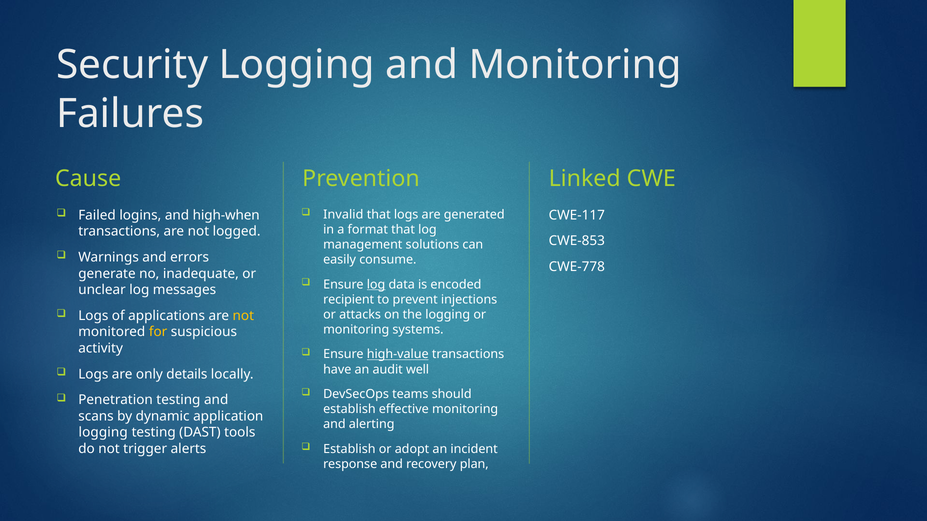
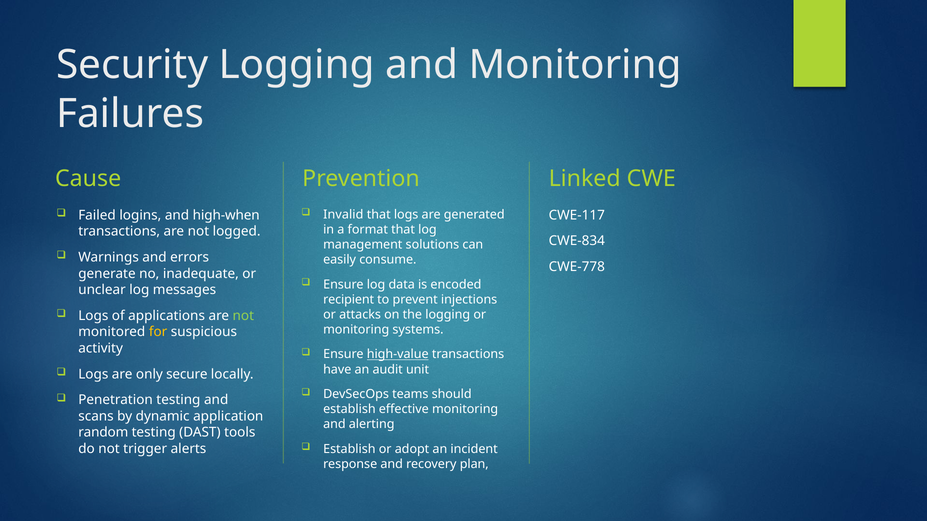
CWE-853: CWE-853 -> CWE-834 (577, 241)
log underline: present -> none (376, 285)
not colour: yellow -> light green (243, 316)
well: well -> unit (418, 370)
details: details -> secure (187, 374)
logging: logging -> random (103, 433)
